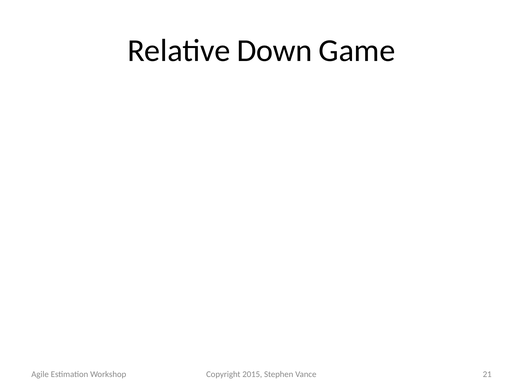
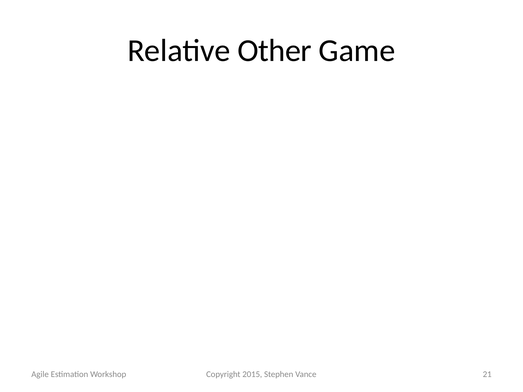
Down: Down -> Other (275, 51)
